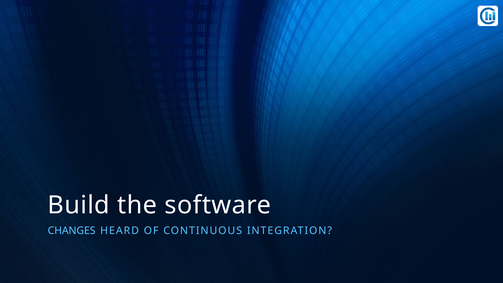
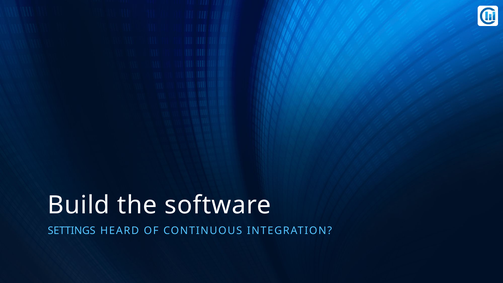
CHANGES: CHANGES -> SETTINGS (72, 231)
